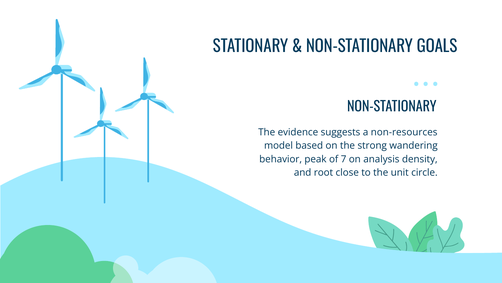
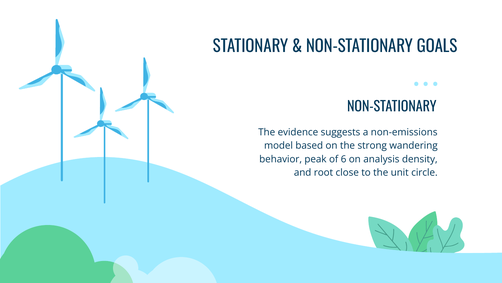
non-resources: non-resources -> non-emissions (404, 132)
7: 7 -> 6 (344, 159)
